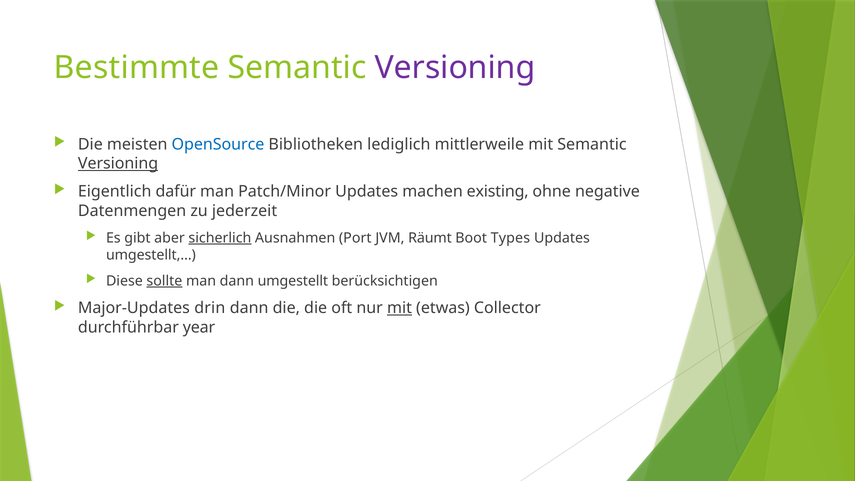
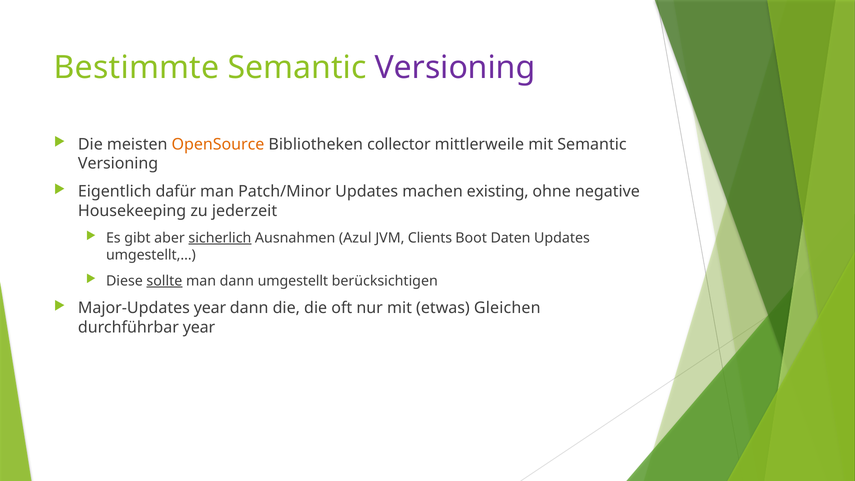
OpenSource colour: blue -> orange (218, 144)
lediglich: lediglich -> collector (399, 144)
Versioning underline: present -> none (118, 164)
Datenmengen: Datenmengen -> Housekeeping (132, 211)
Port: Port -> Azul (355, 238)
Räumt: Räumt -> Clients (430, 238)
Types: Types -> Daten (511, 238)
Major-Updates drin: drin -> year (210, 308)
mit underline: present -> none (399, 308)
Collector: Collector -> Gleichen (507, 308)
